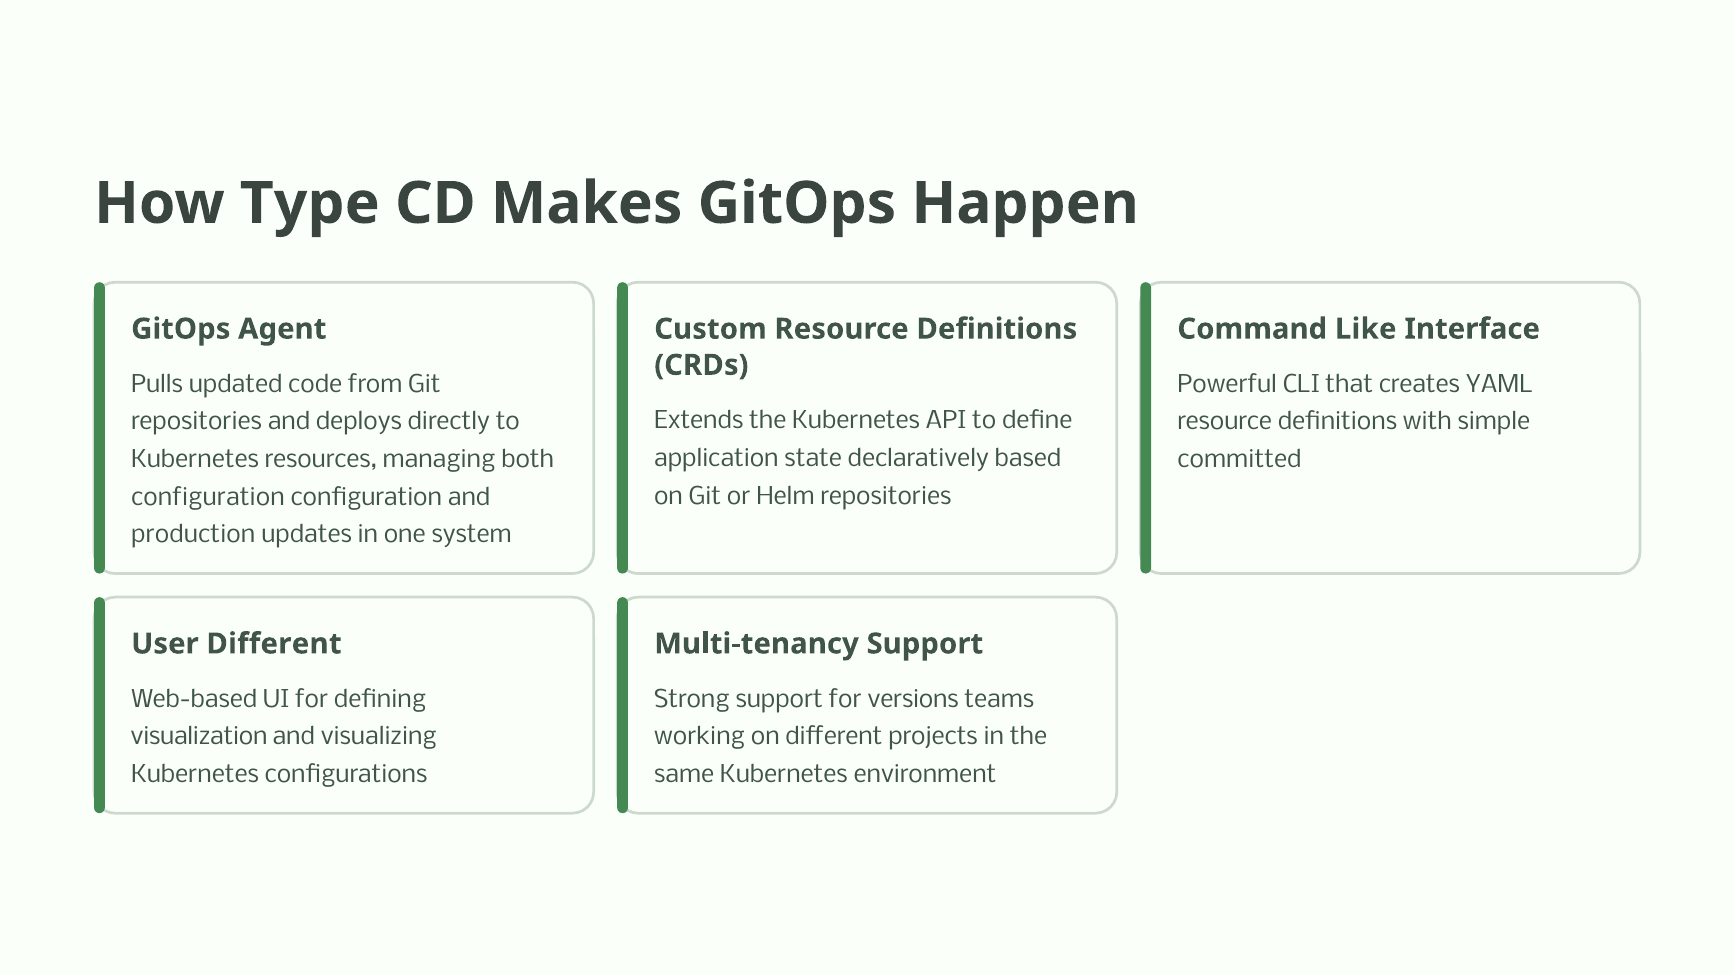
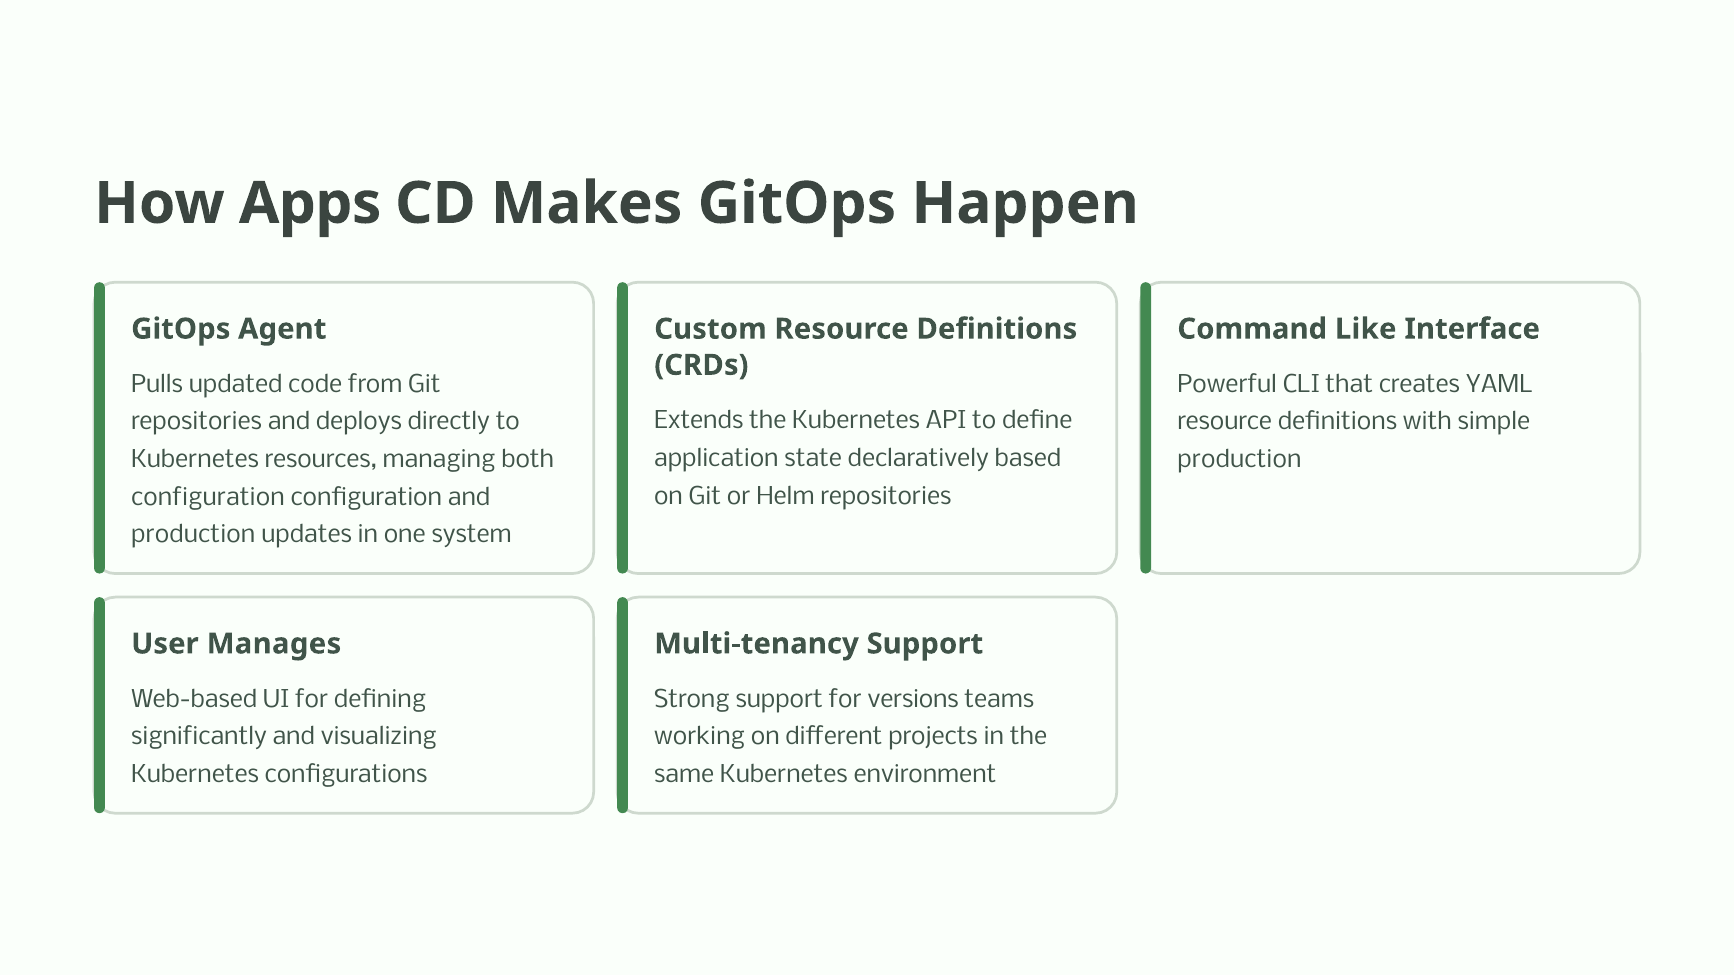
Type: Type -> Apps (310, 204)
committed: committed -> production (1239, 460)
User Different: Different -> Manages (274, 644)
visualization: visualization -> significantly (199, 737)
